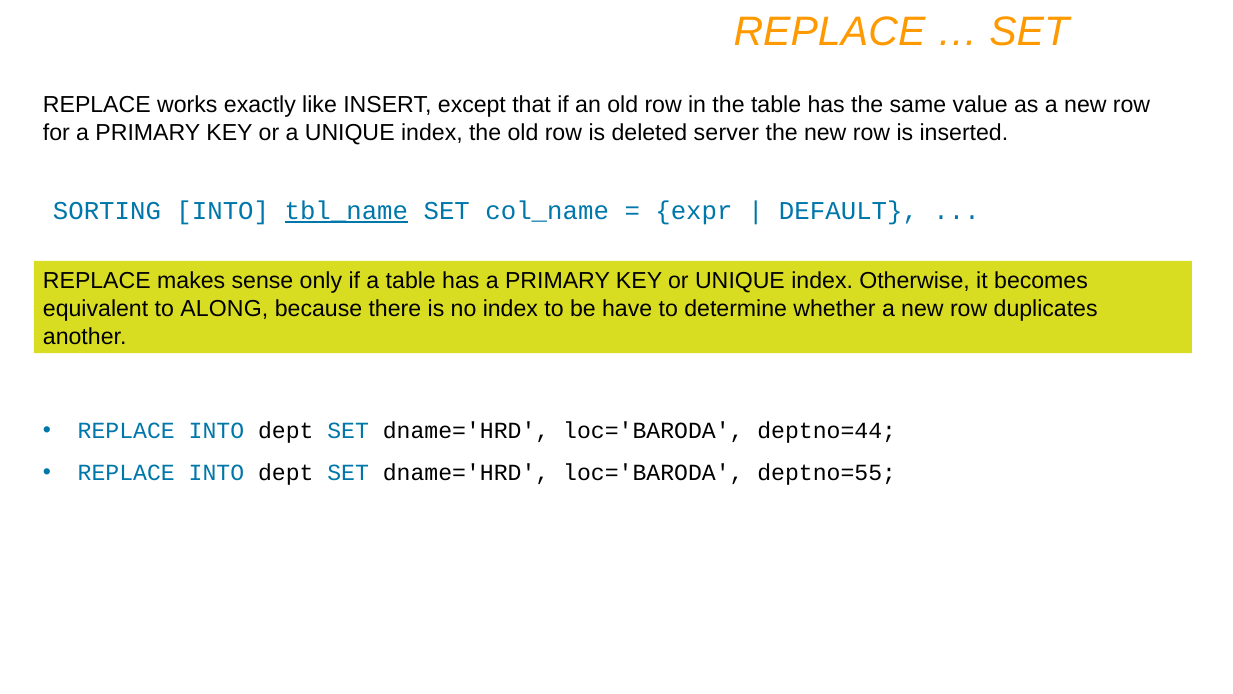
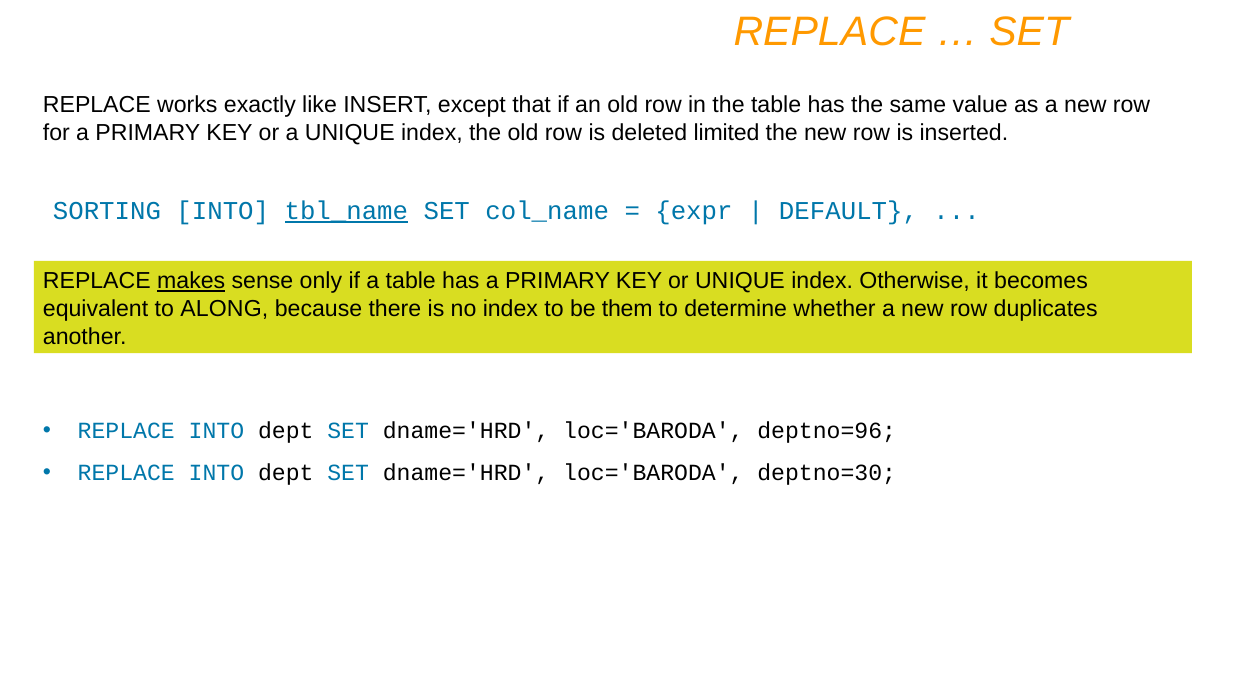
server: server -> limited (727, 133)
makes underline: none -> present (191, 281)
have: have -> them (627, 308)
deptno=44: deptno=44 -> deptno=96 (827, 431)
deptno=55: deptno=55 -> deptno=30 (827, 472)
